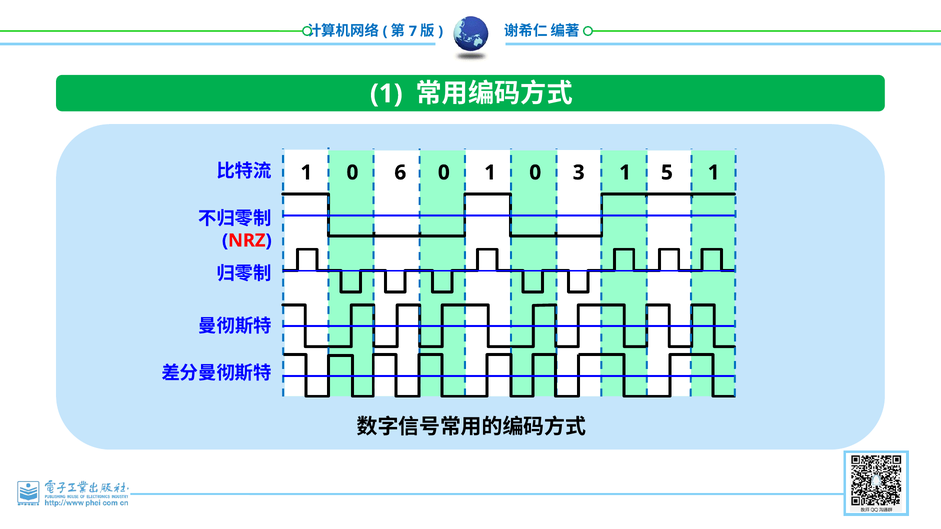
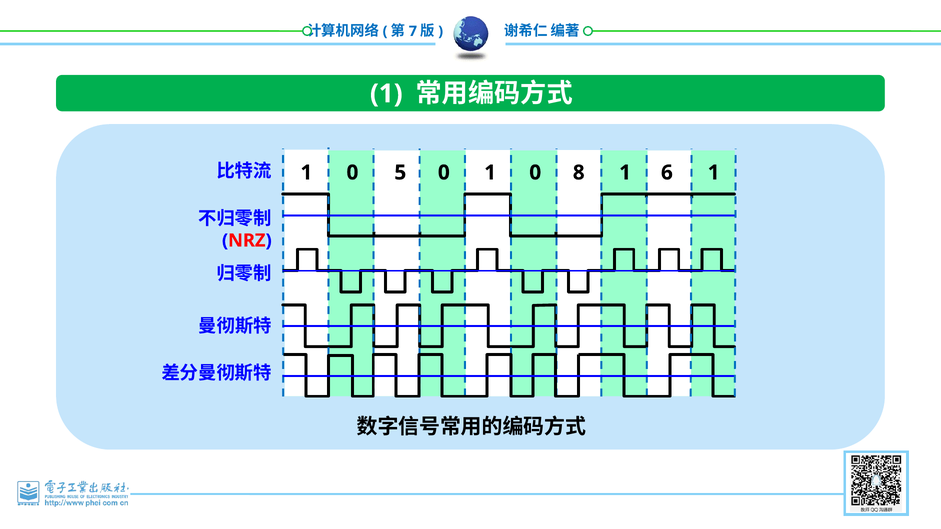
6: 6 -> 5 (400, 173)
3: 3 -> 8 (579, 173)
5: 5 -> 6 (667, 173)
